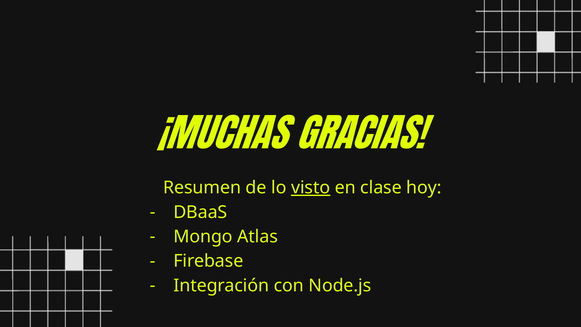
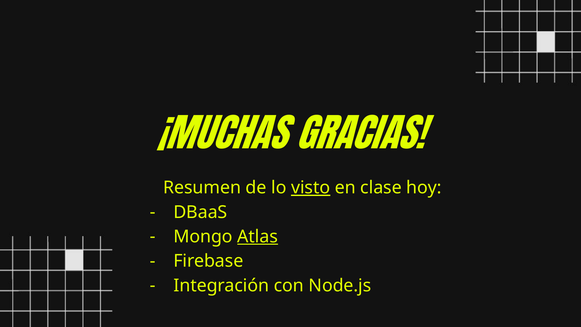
Atlas underline: none -> present (258, 237)
